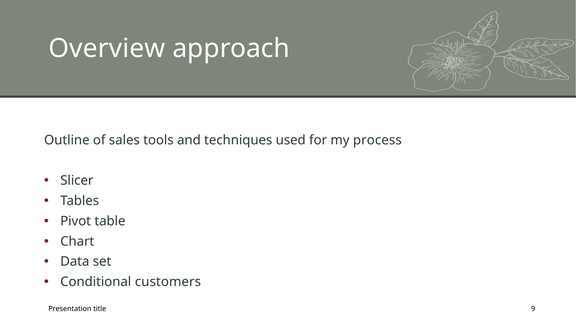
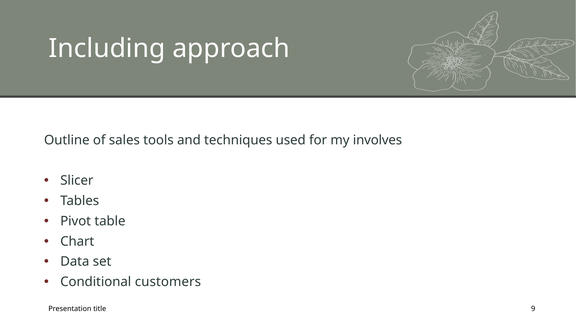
Overview: Overview -> Including (107, 48)
process: process -> involves (378, 140)
